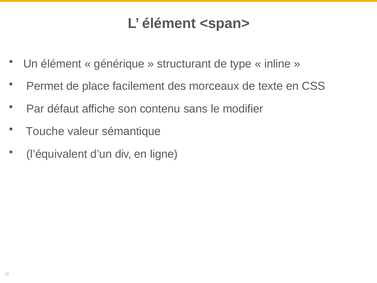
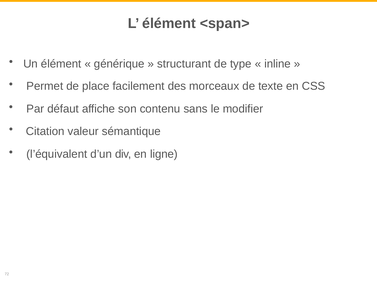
Touche: Touche -> Citation (45, 131)
